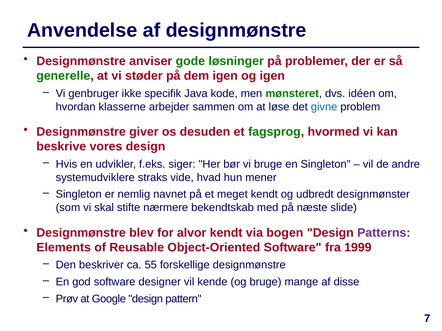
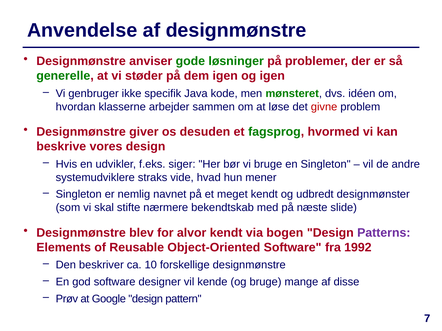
givne colour: blue -> red (324, 107)
1999: 1999 -> 1992 (358, 248)
55: 55 -> 10 (151, 265)
